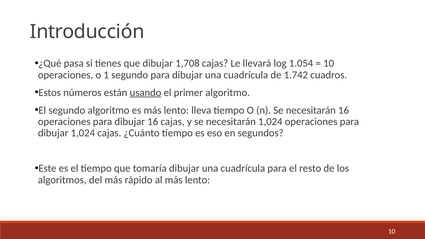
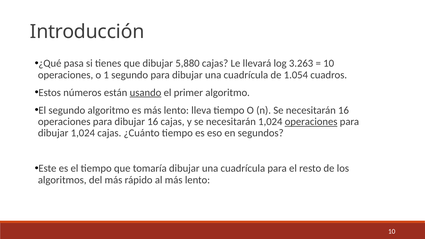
1,708: 1,708 -> 5,880 (188, 63)
1.054: 1.054 -> 3.263 (301, 63)
1.742: 1.742 -> 1.054 (296, 75)
operaciones underline: none -> present (311, 122)
